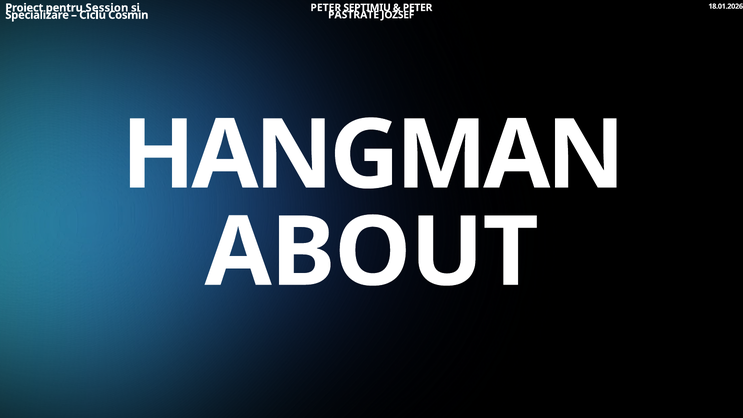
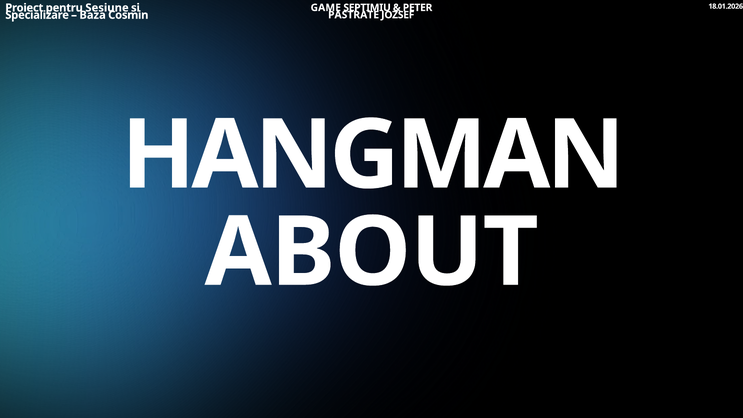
Session: Session -> Sesiune (107, 8)
PETER: PETER -> GAME (326, 8)
Ciclu: Ciclu -> Baza (93, 15)
